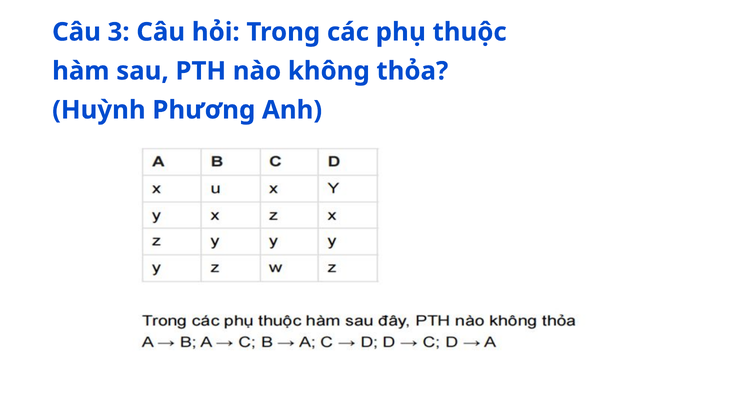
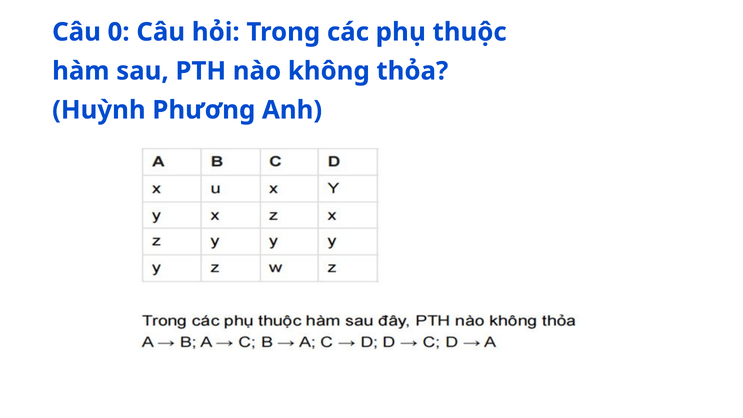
3: 3 -> 0 (119, 32)
